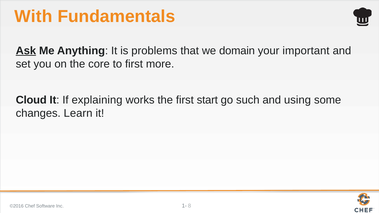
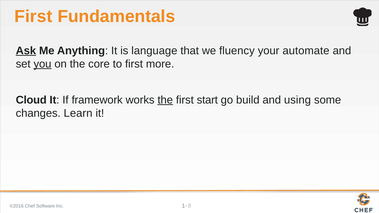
With: With -> First (33, 16)
problems: problems -> language (154, 51)
domain: domain -> fluency (237, 51)
important: important -> automate (306, 51)
you underline: none -> present (42, 64)
explaining: explaining -> framework (97, 100)
the underline: none -> present (165, 100)
such: such -> build (248, 100)
